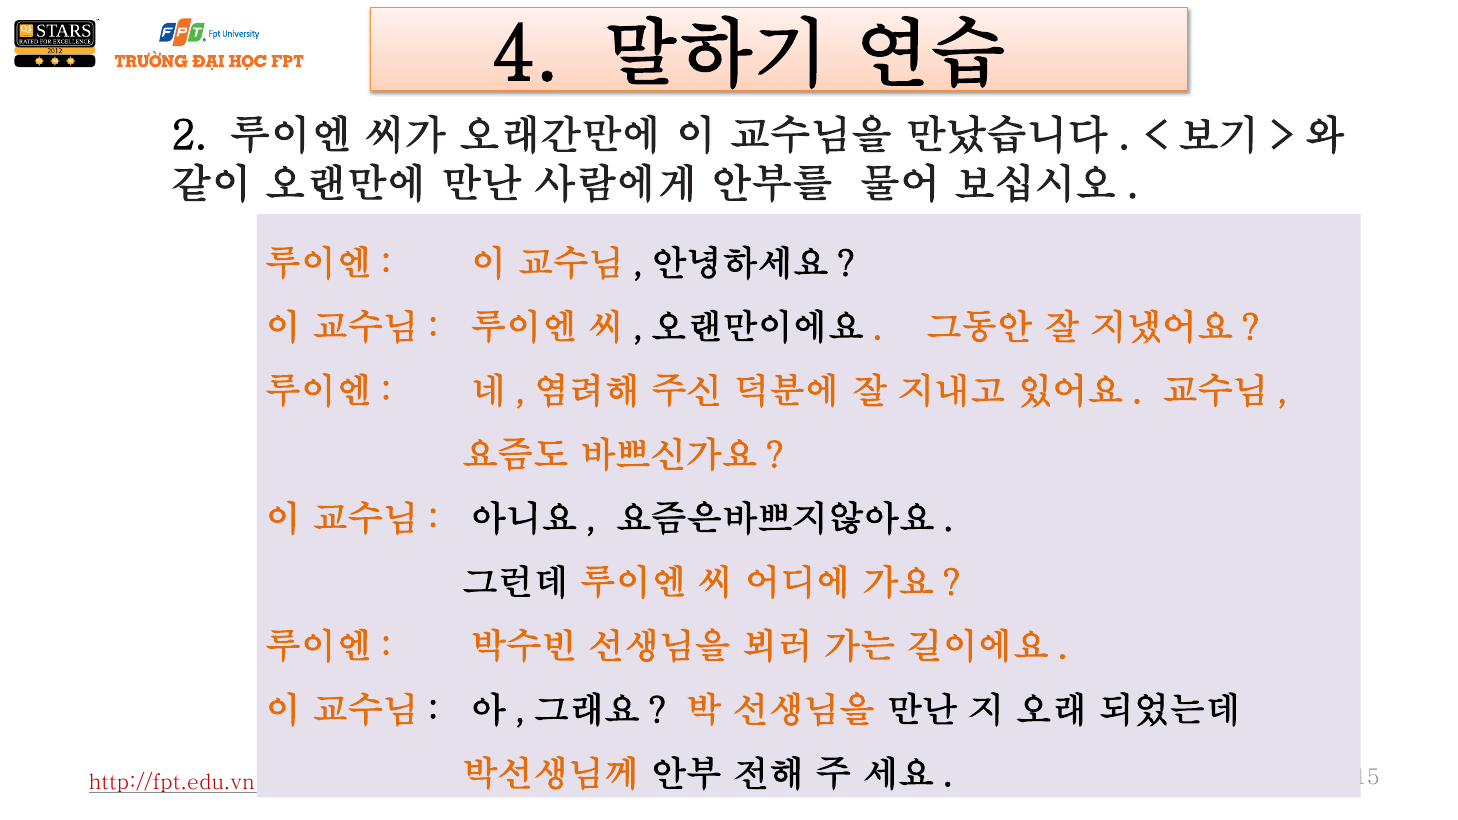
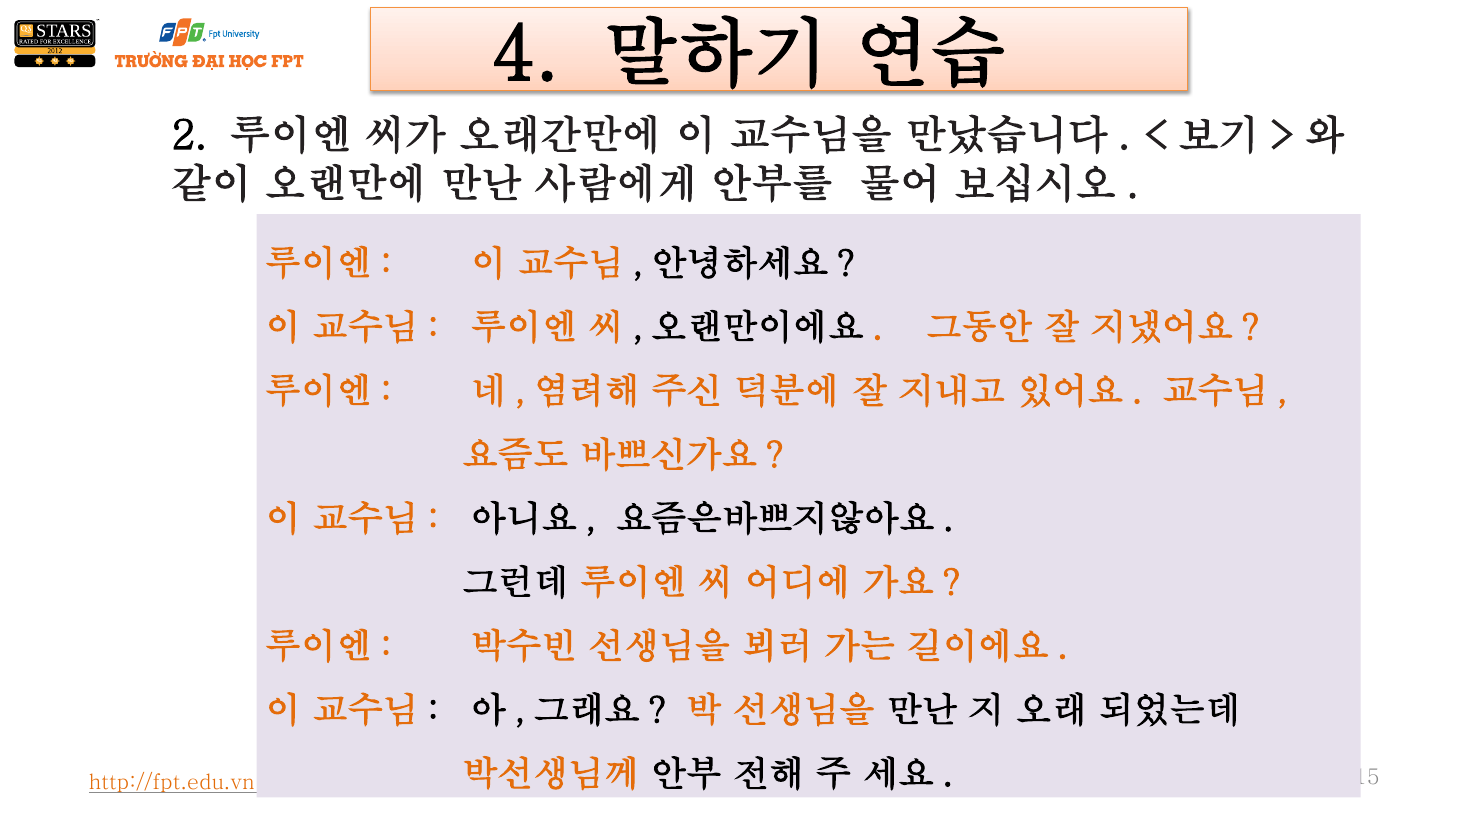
http://fpt.edu.vn colour: red -> orange (172, 783)
